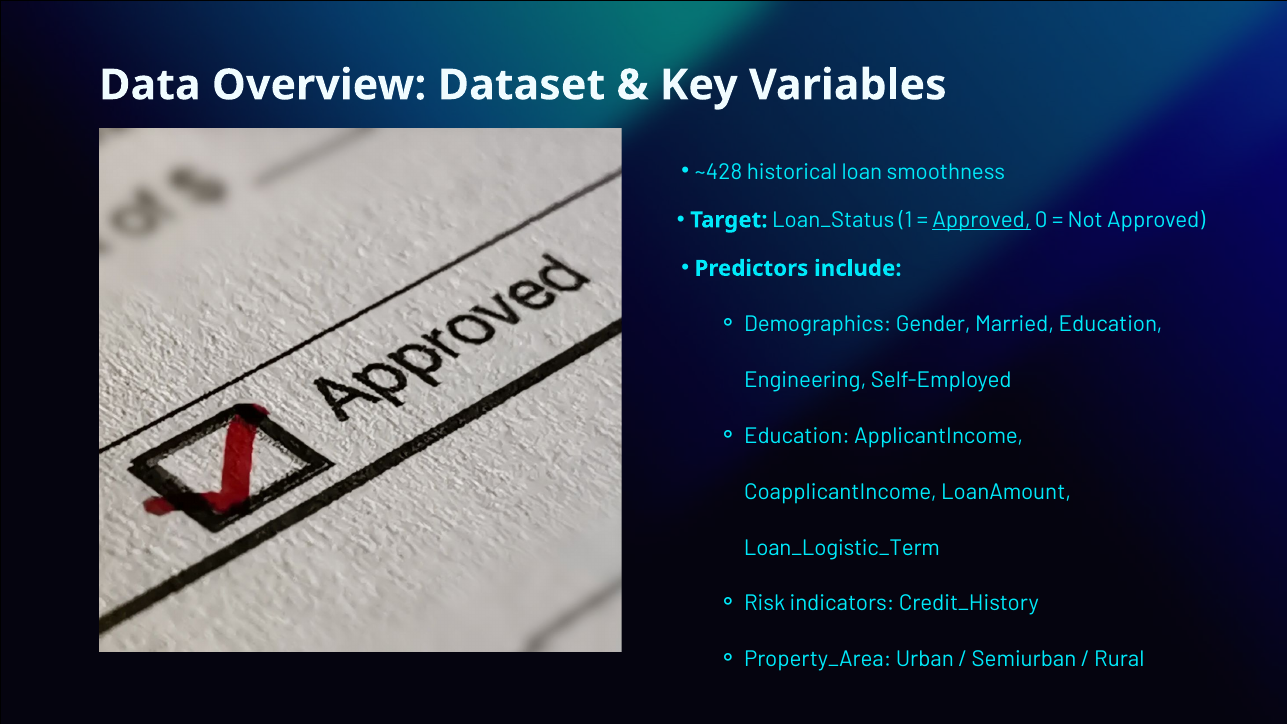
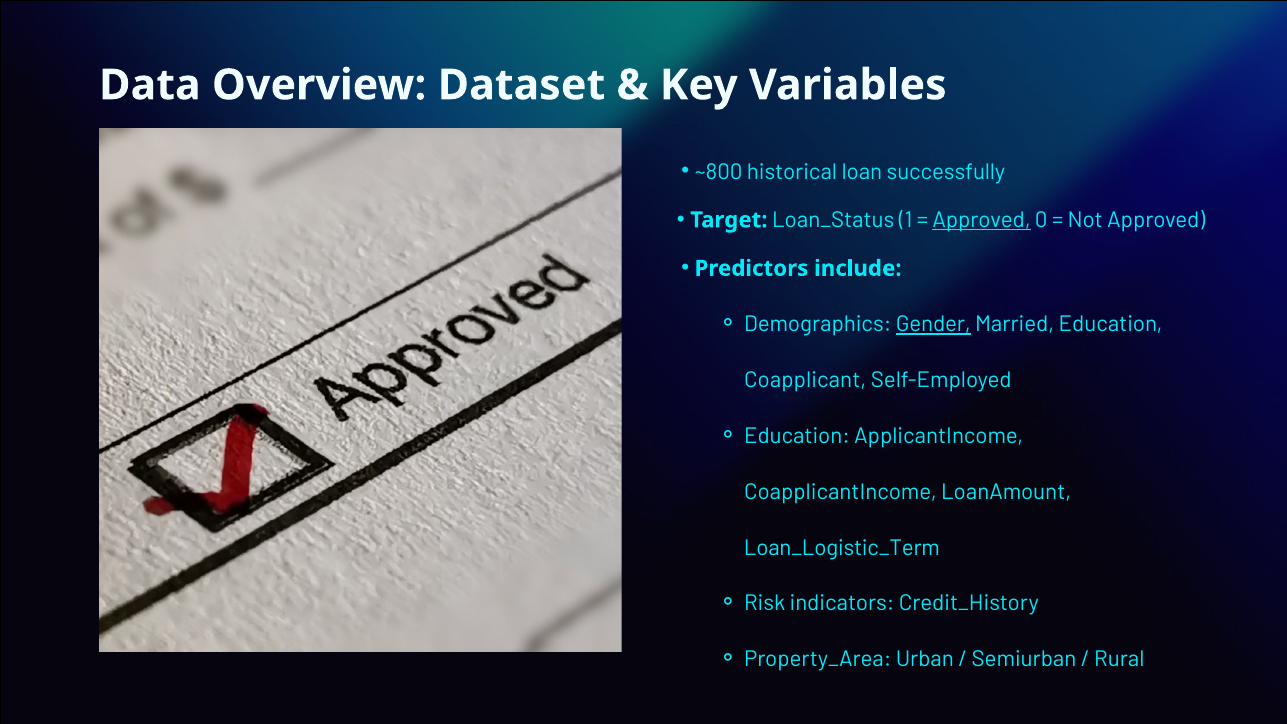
~428: ~428 -> ~800 (719, 172)
smoothness: smoothness -> successfully (946, 172)
Gender underline: none -> present (933, 324)
Engineering: Engineering -> Coapplicant (805, 380)
